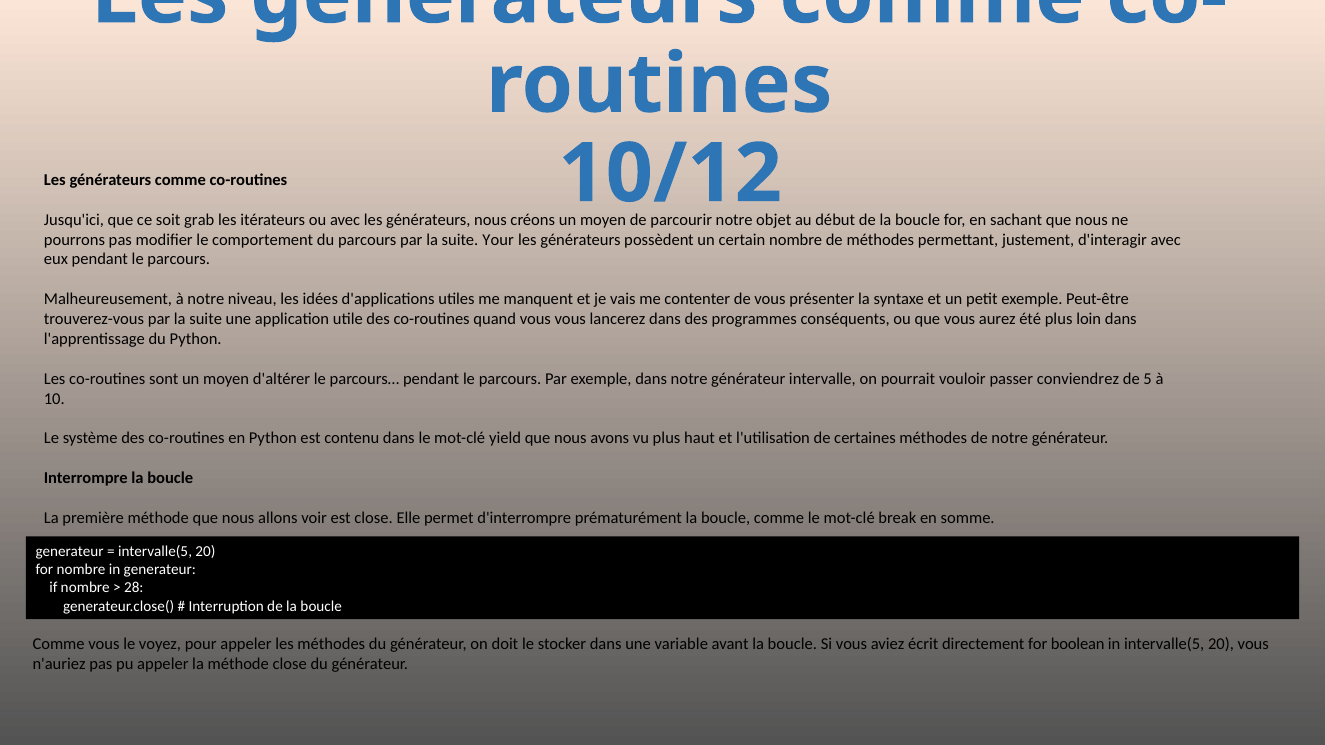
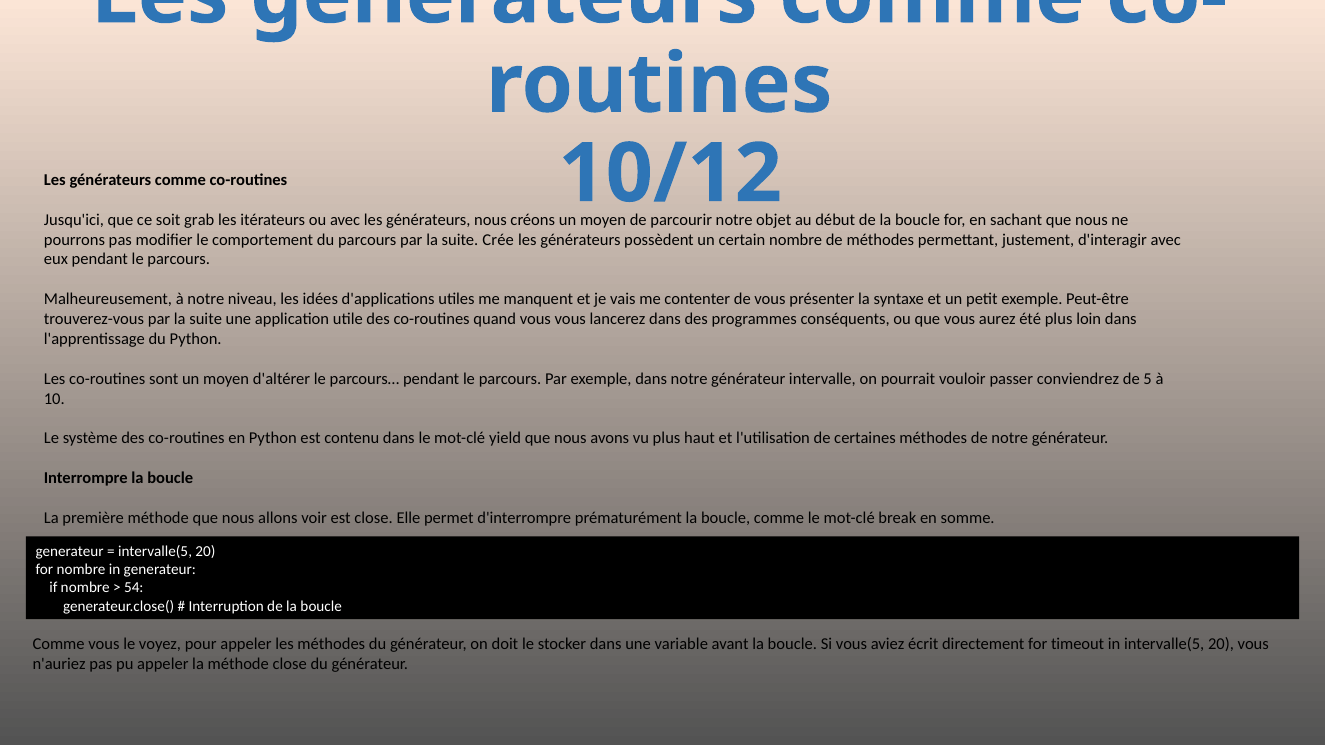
Your: Your -> Crée (498, 240)
28: 28 -> 54 (134, 588)
boolean: boolean -> timeout (1078, 645)
